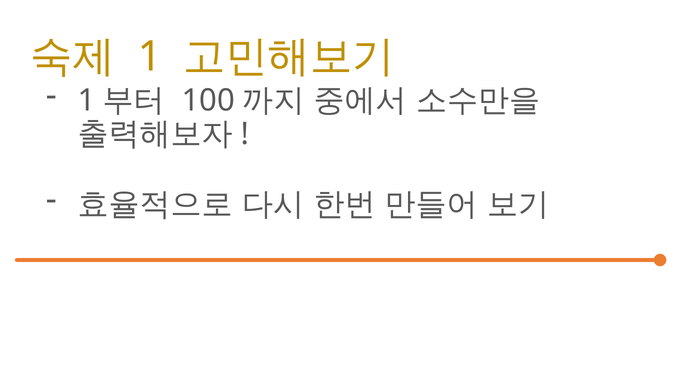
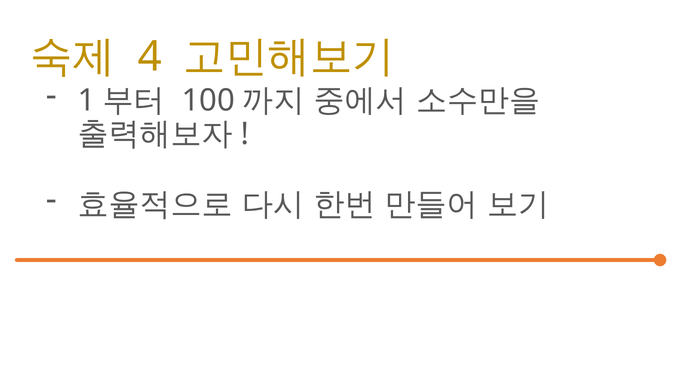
1: 1 -> 4 (150, 57)
